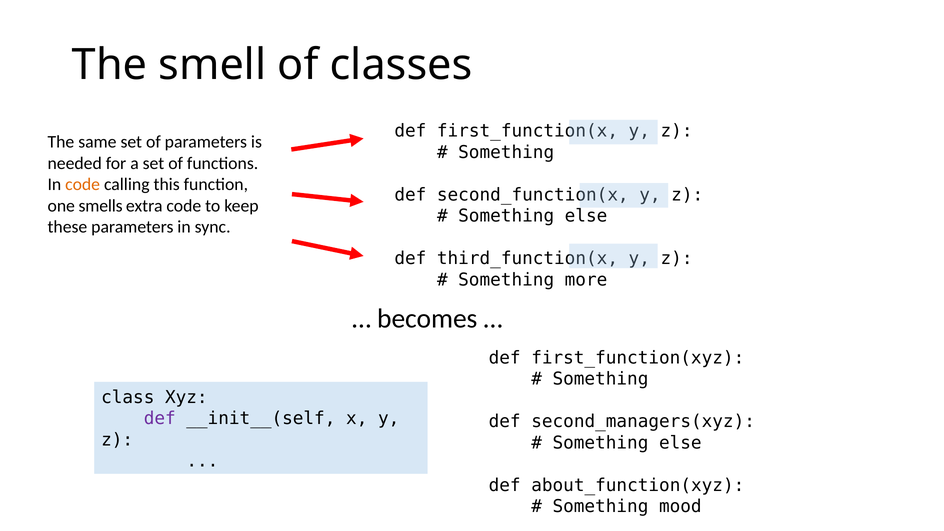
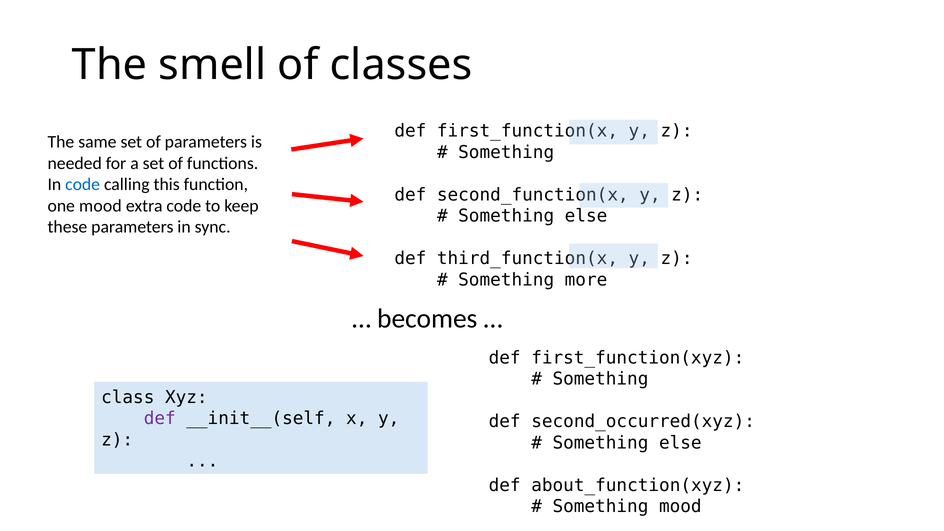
code colour: orange -> blue (83, 185)
one smells: smells -> mood (100, 206)
second_managers(xyz: second_managers(xyz -> second_occurred(xyz (643, 422)
